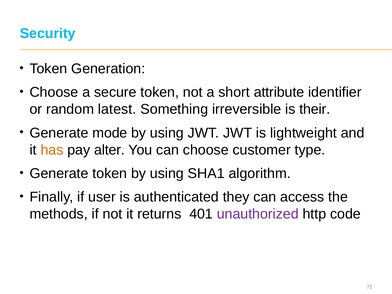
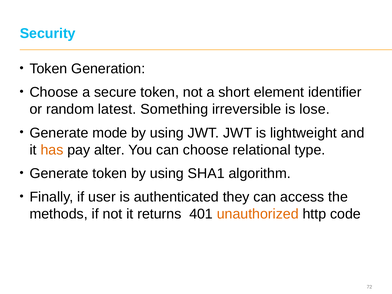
attribute: attribute -> element (279, 92)
their: their -> lose (315, 109)
customer: customer -> relational (262, 150)
unauthorized colour: purple -> orange (258, 214)
